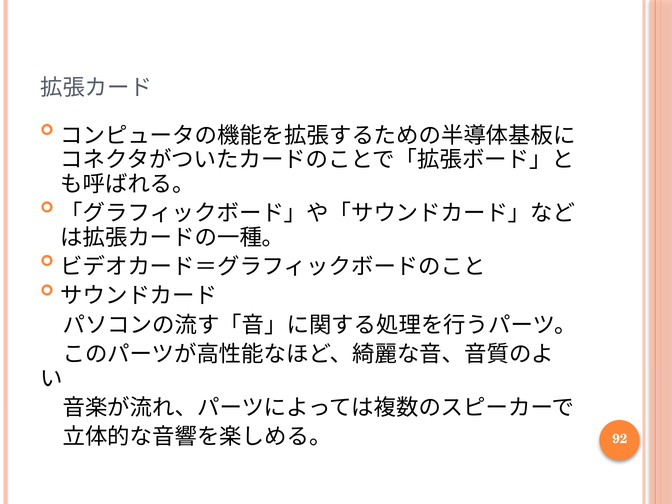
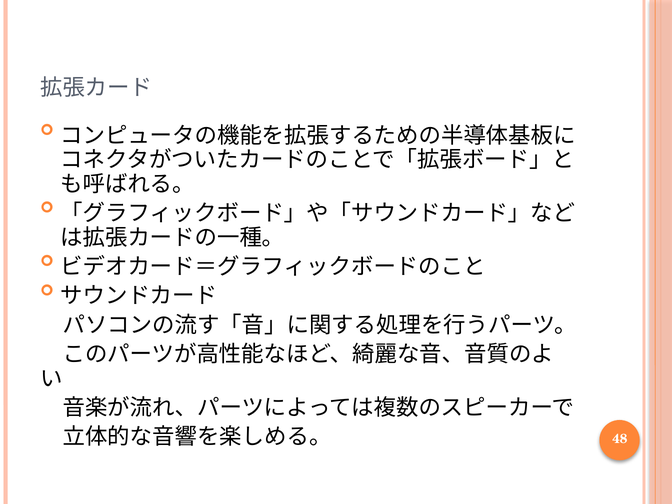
92: 92 -> 48 (620, 439)
